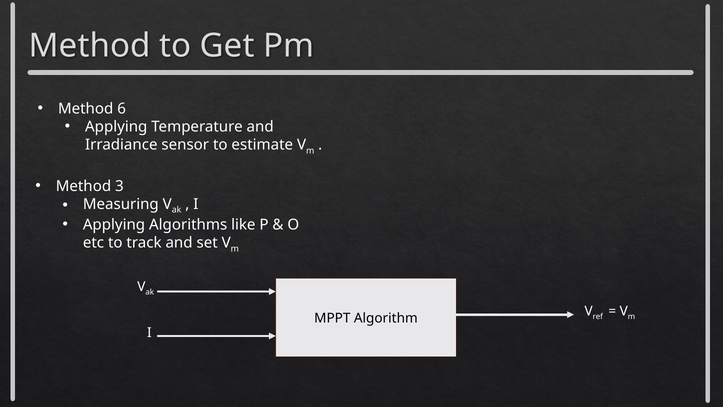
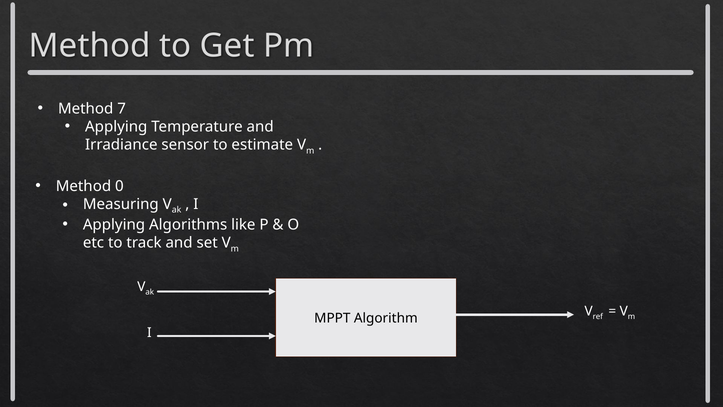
6: 6 -> 7 (122, 109)
3: 3 -> 0 (119, 186)
